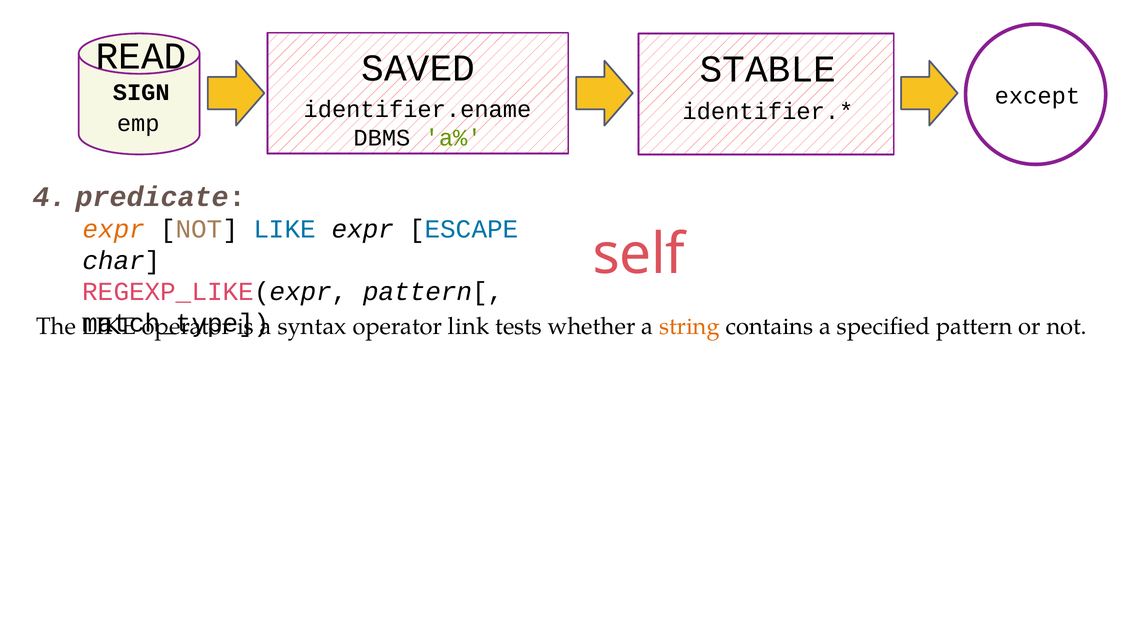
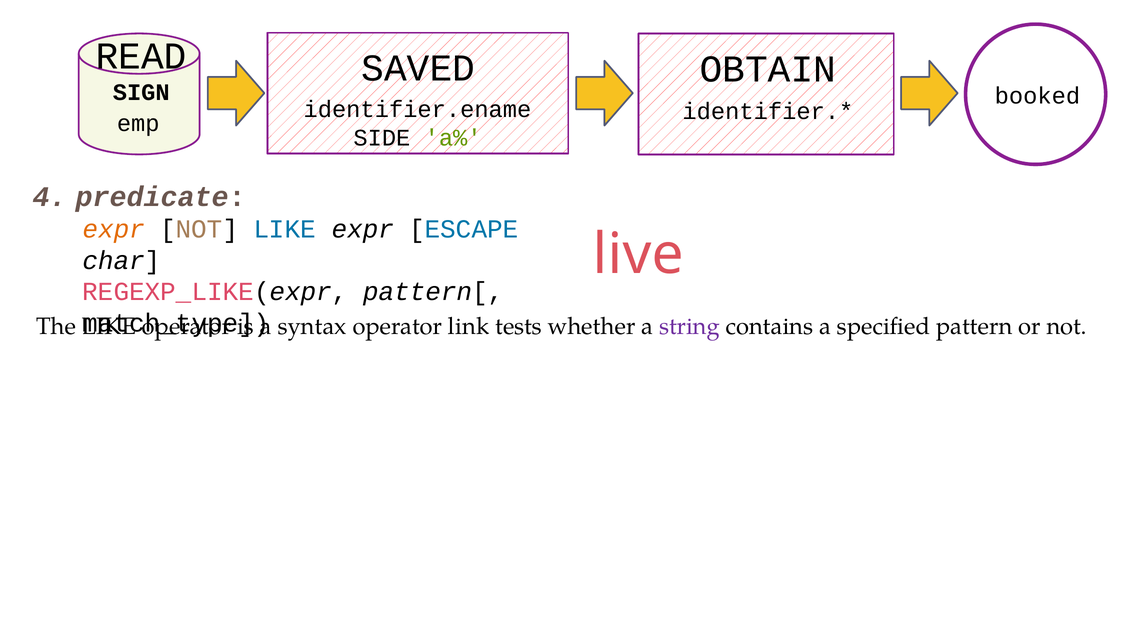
STABLE: STABLE -> OBTAIN (768, 69)
except: except -> booked (1037, 96)
DBMS: DBMS -> SIDE (382, 138)
self: self -> live (638, 254)
string colour: orange -> purple (689, 326)
